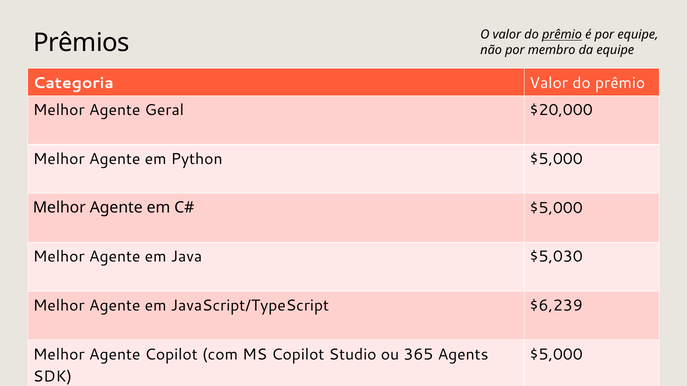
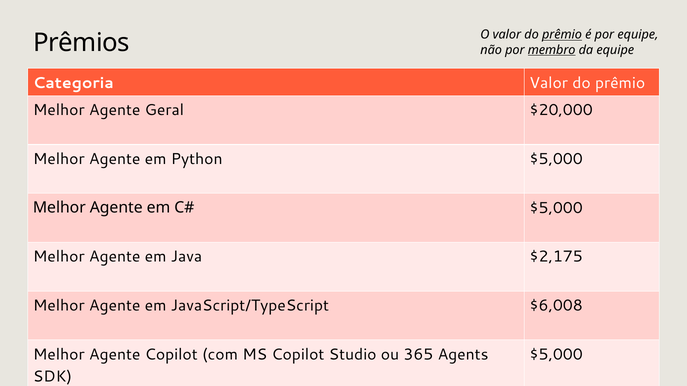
membro underline: none -> present (552, 50)
$5,030: $5,030 -> $2,175 (556, 257)
$6,239: $6,239 -> $6,008 (556, 306)
